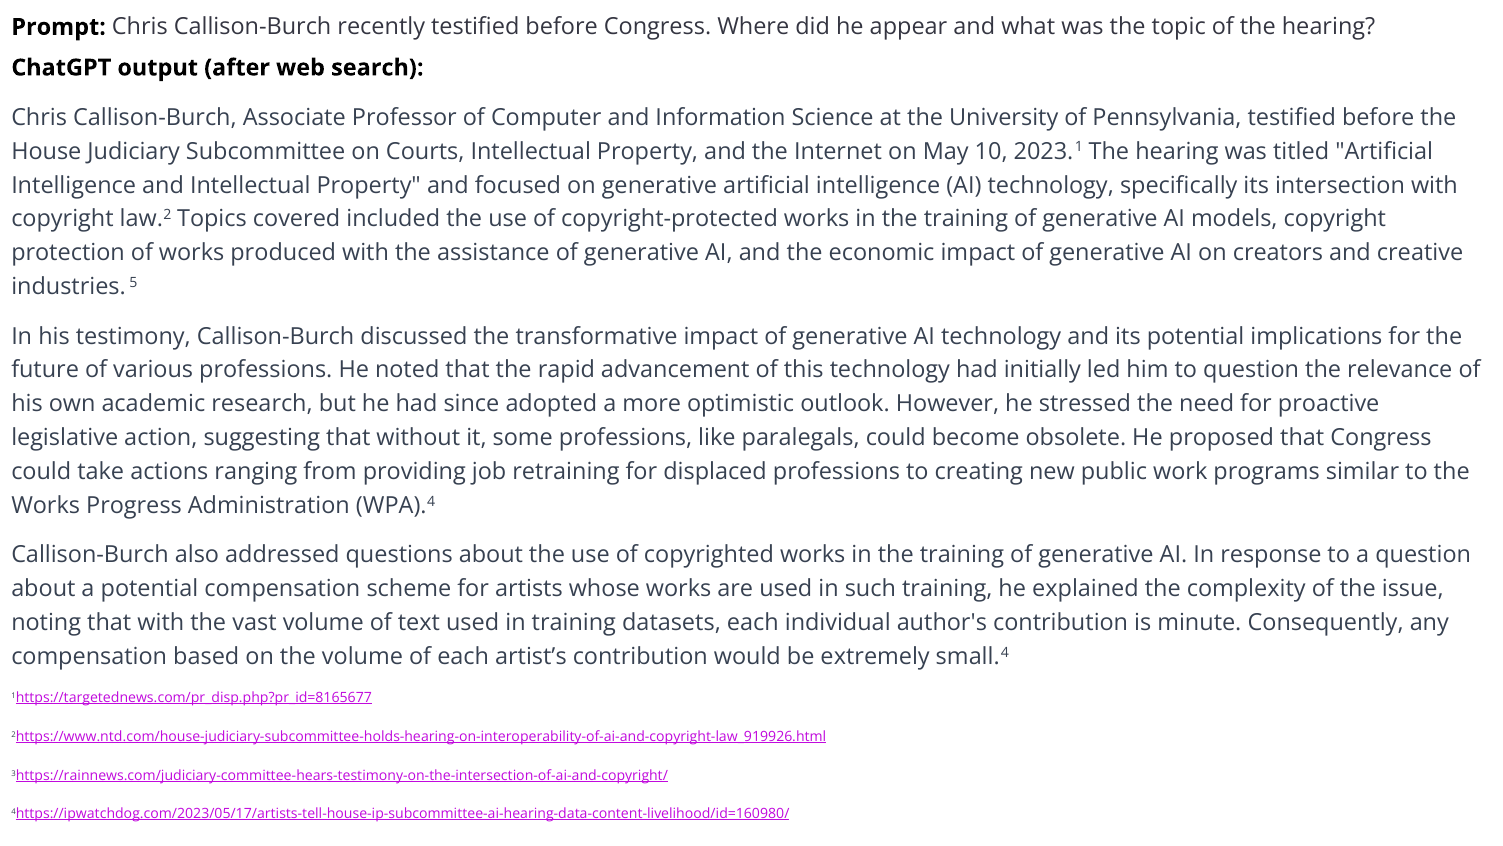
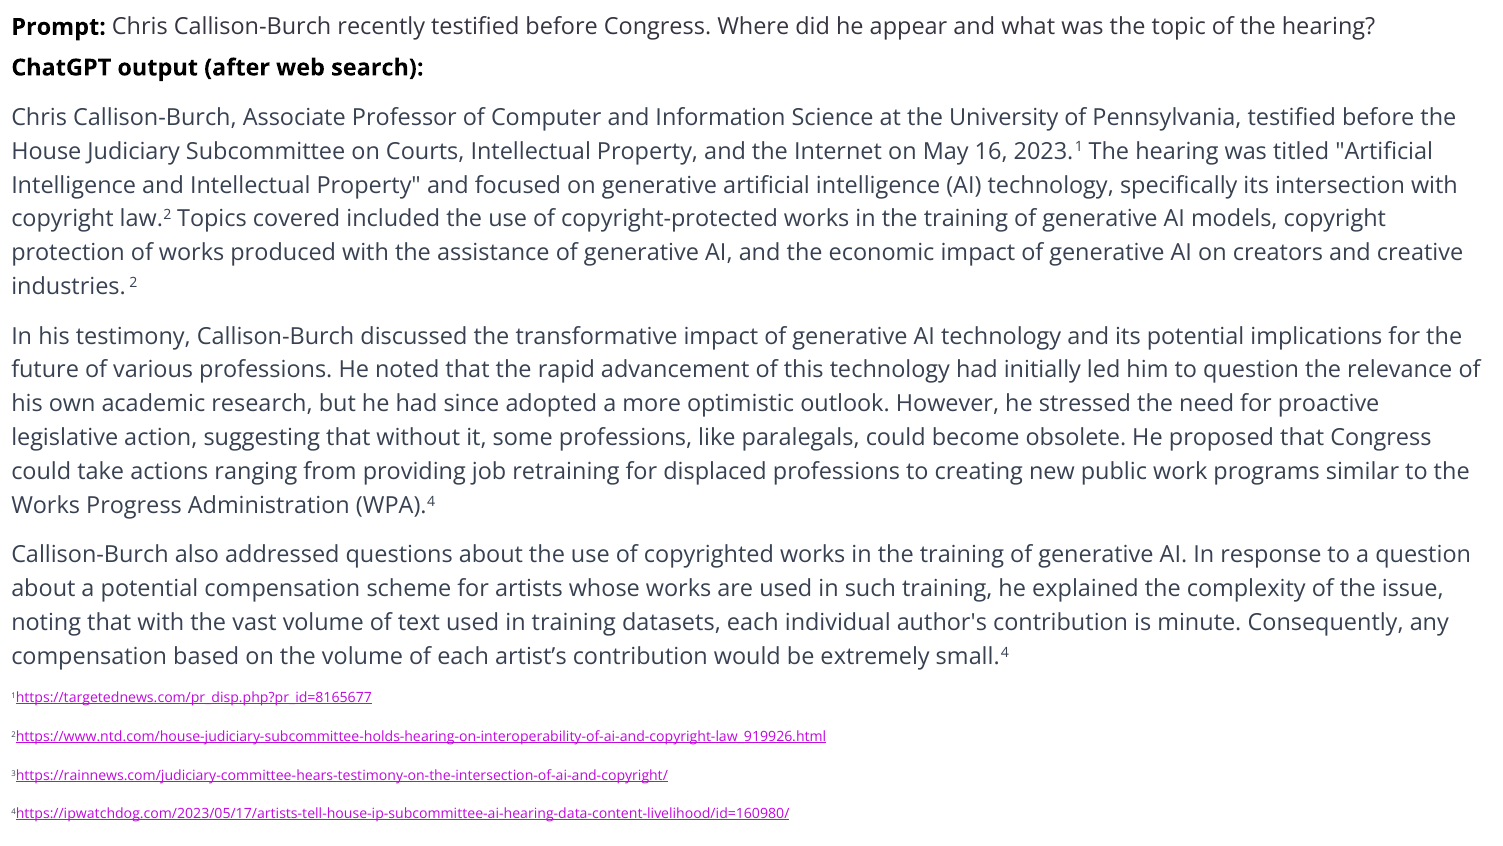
10: 10 -> 16 (991, 151)
5: 5 -> 2 (133, 282)
